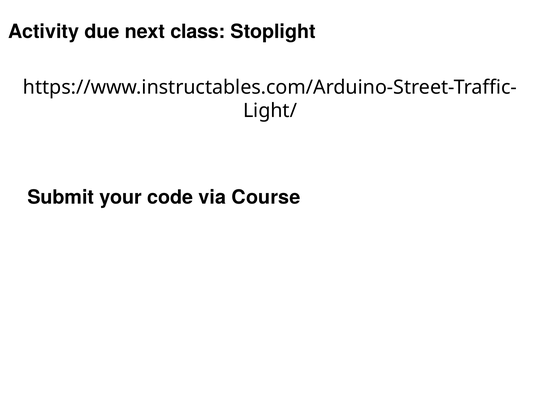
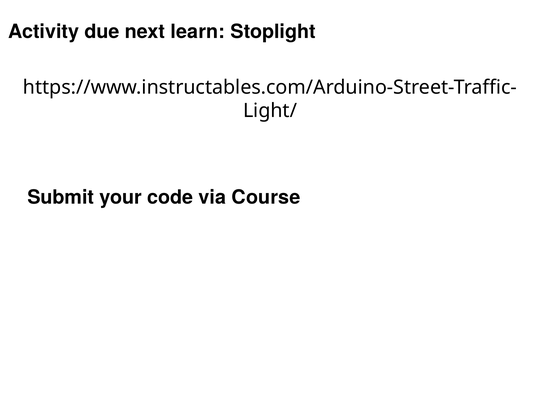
class: class -> learn (198, 32)
